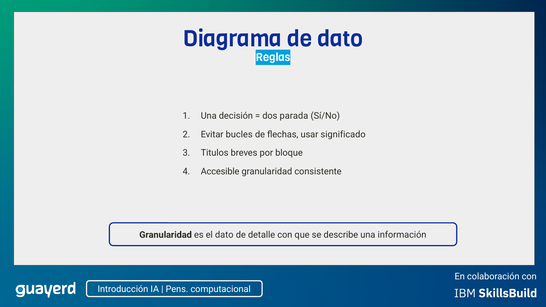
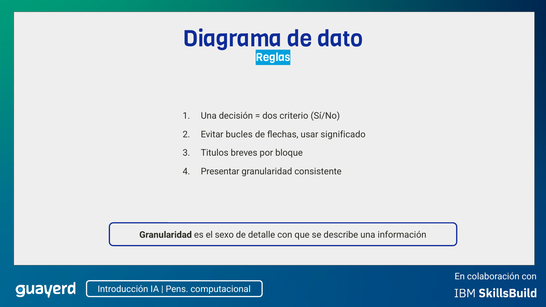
parada: parada -> criterio (294, 116)
Accesible: Accesible -> Presentar (220, 171)
el dato: dato -> sexo (224, 235)
